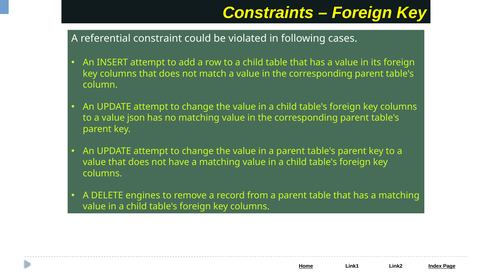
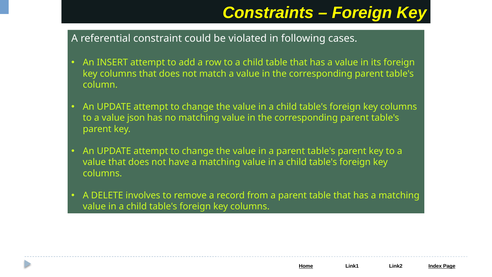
engines: engines -> involves (143, 195)
